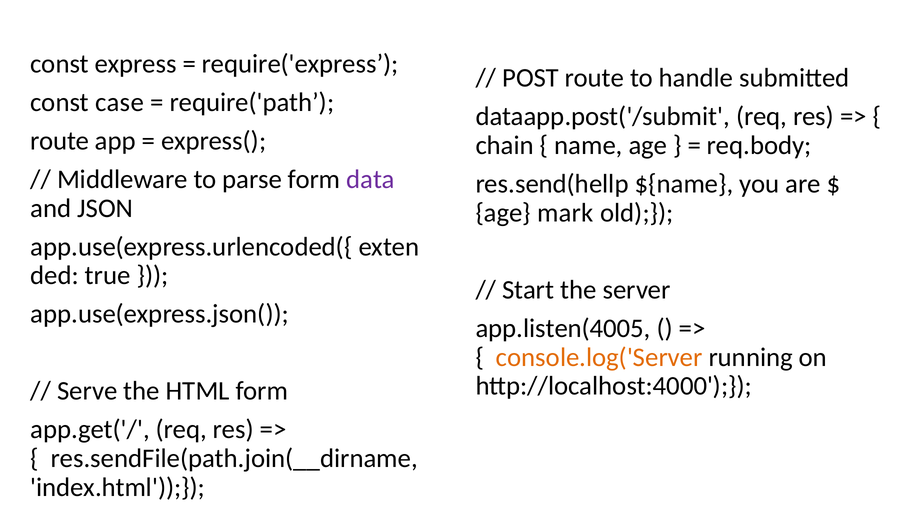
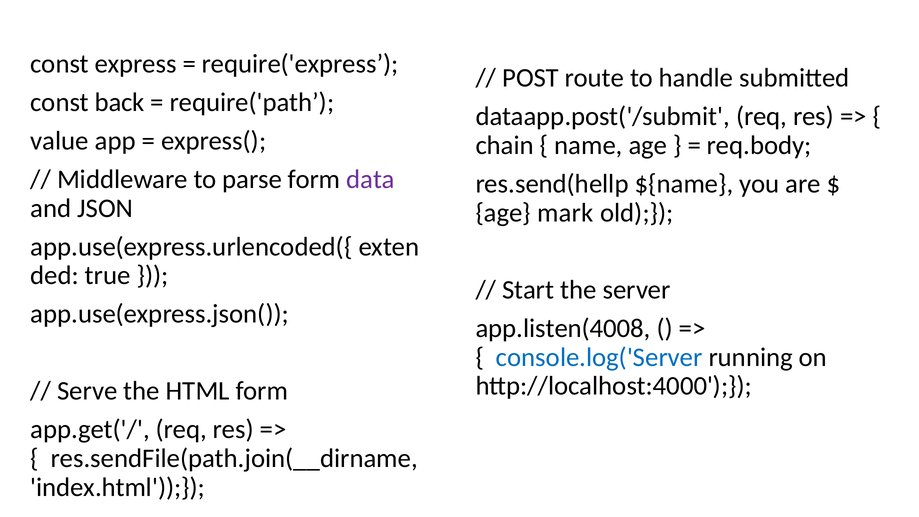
case: case -> back (120, 102)
route: route -> value (60, 141)
app.listen(4005: app.listen(4005 -> app.listen(4008 (563, 328)
console.log('Server colour: orange -> blue (599, 357)
